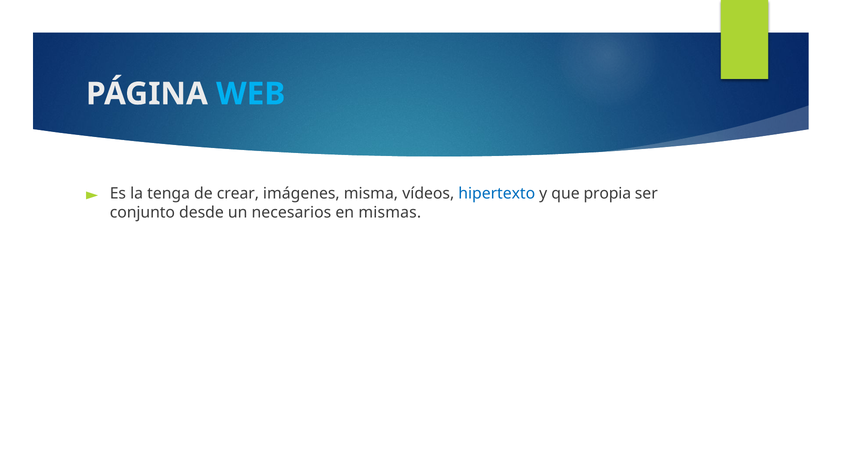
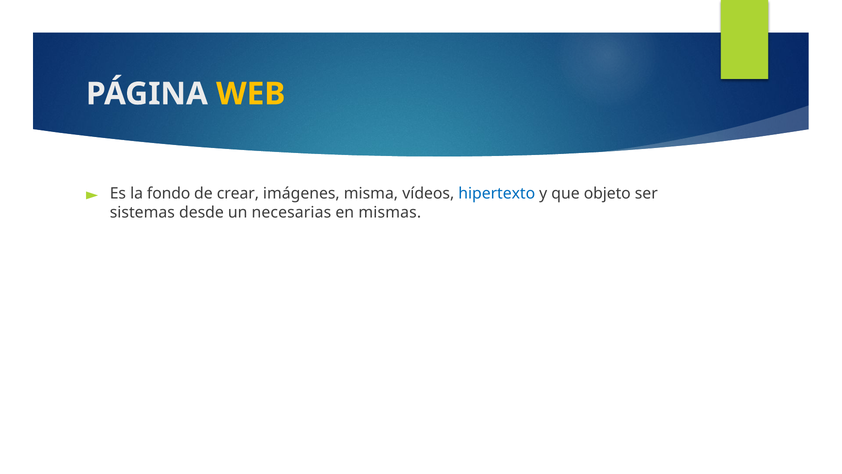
WEB colour: light blue -> yellow (251, 94)
tenga: tenga -> fondo (169, 194)
propia: propia -> objeto (607, 194)
conjunto: conjunto -> sistemas (142, 212)
necesarios: necesarios -> necesarias (291, 212)
